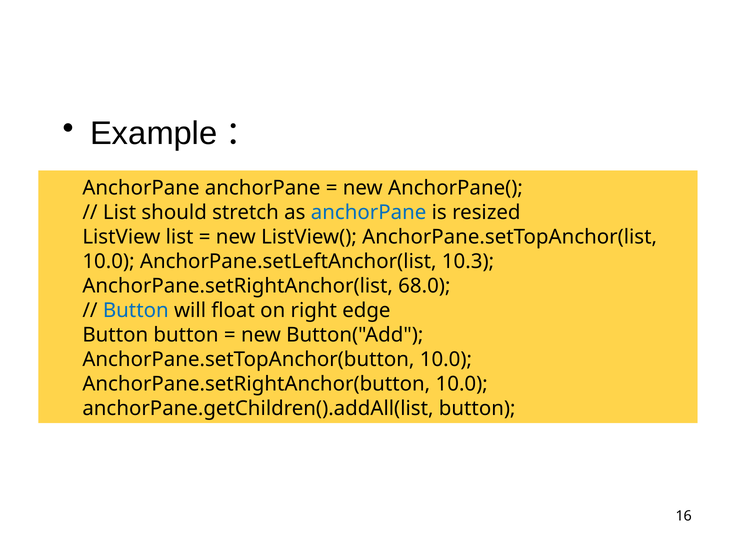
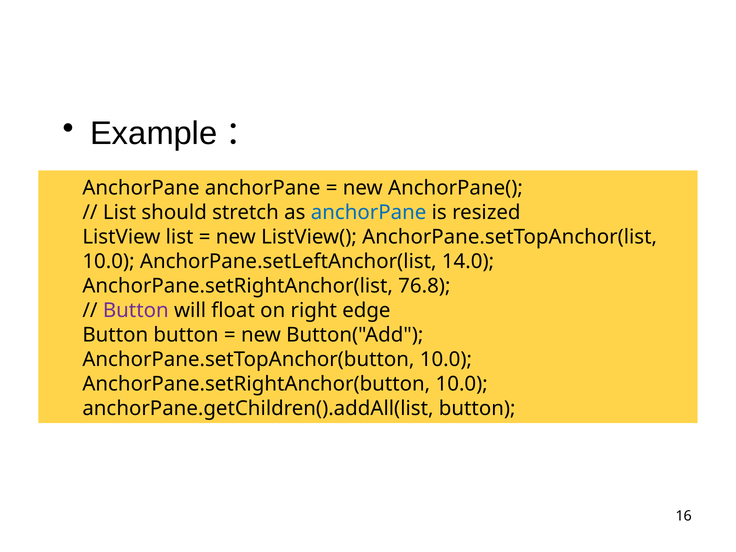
10.3: 10.3 -> 14.0 (468, 261)
68.0: 68.0 -> 76.8 (424, 286)
Button colour: blue -> purple (136, 310)
